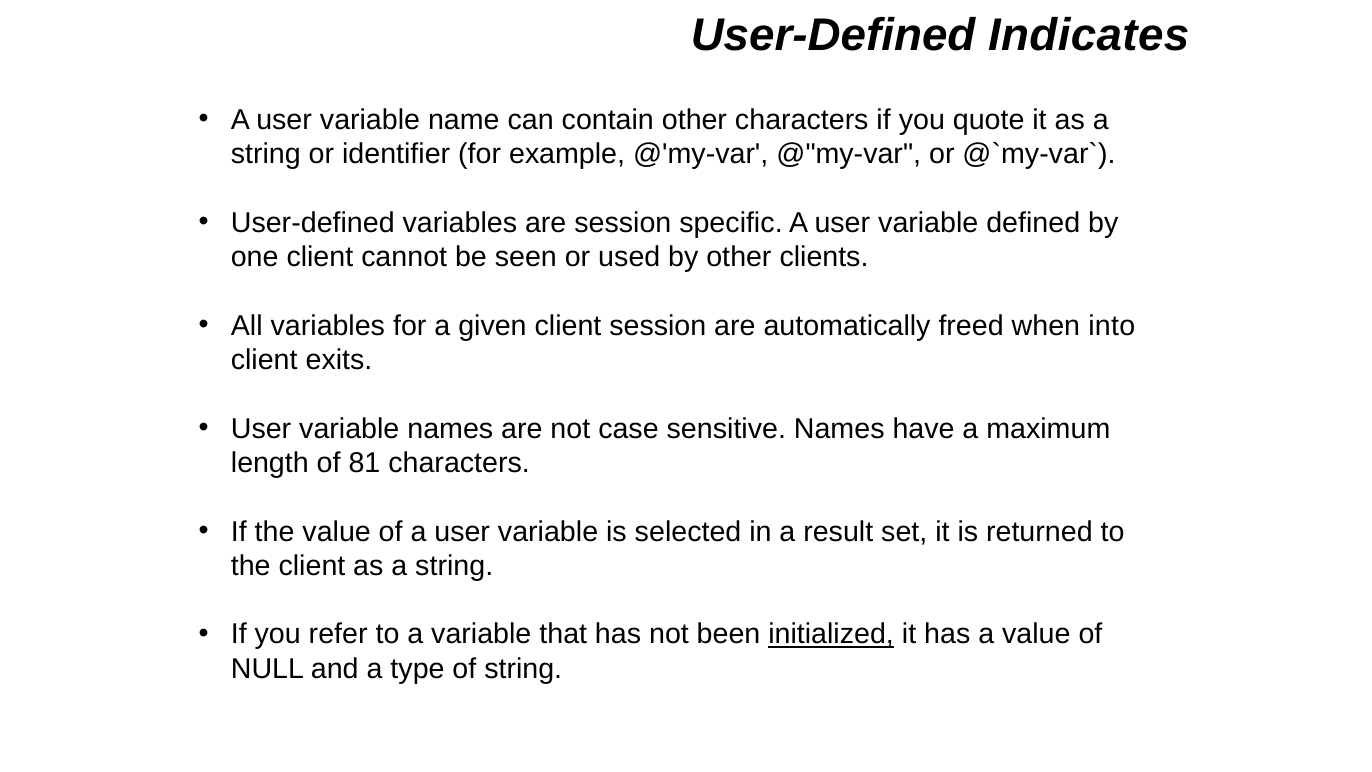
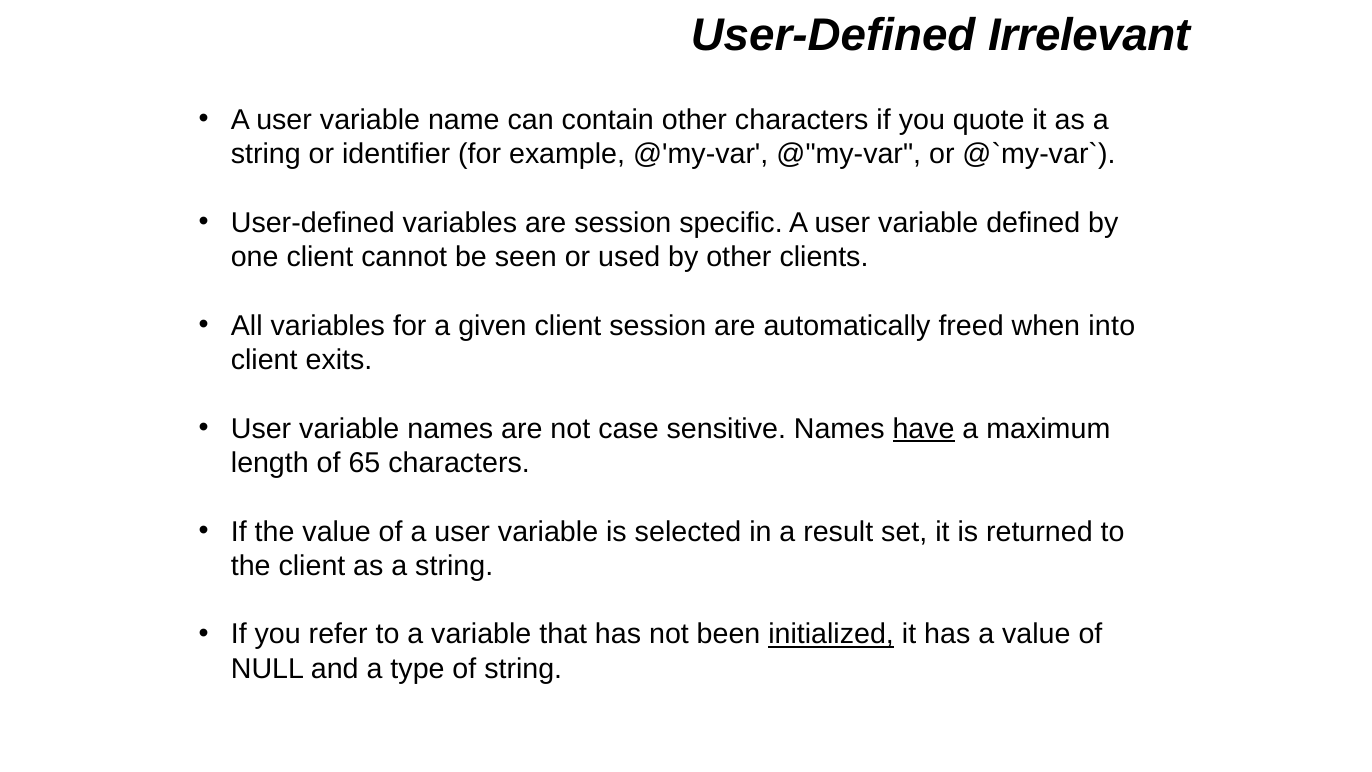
Indicates: Indicates -> Irrelevant (1089, 36)
have underline: none -> present (924, 429)
81: 81 -> 65 (364, 463)
